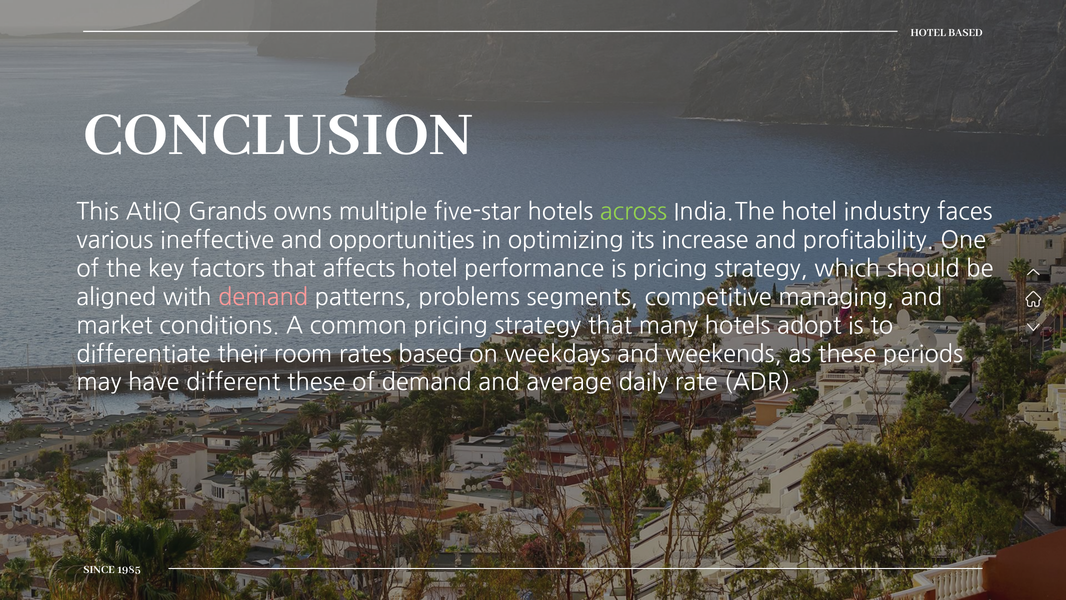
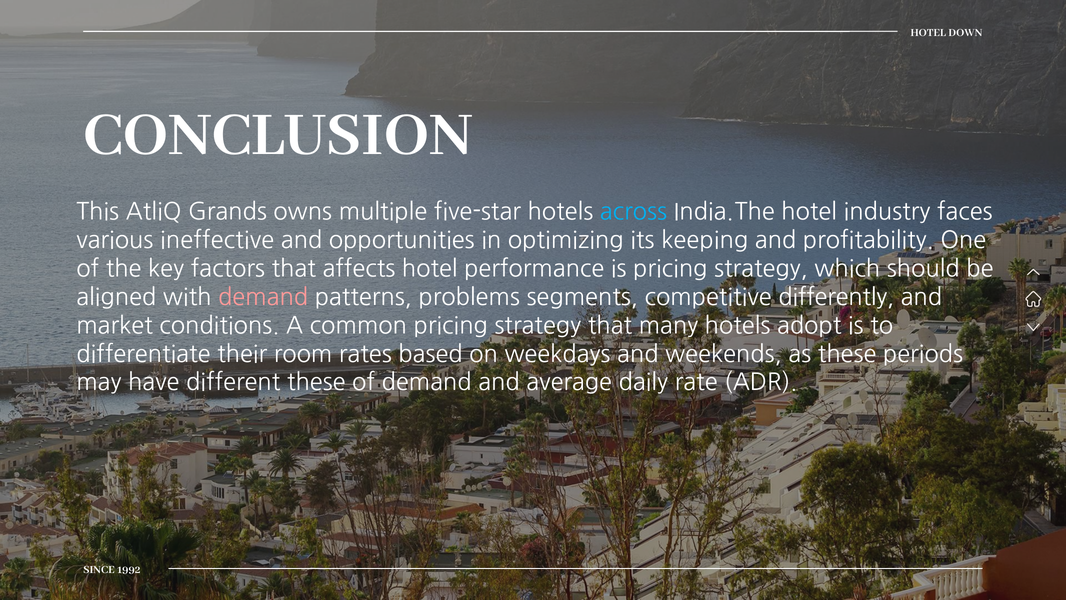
HOTEL BASED: BASED -> DOWN (965, 32)
across colour: light green -> light blue (633, 212)
increase: increase -> keeping (705, 240)
managing: managing -> differently (836, 297)
1985: 1985 -> 1992 (129, 569)
